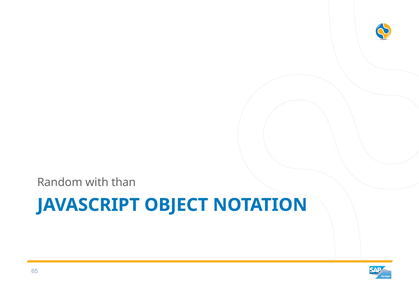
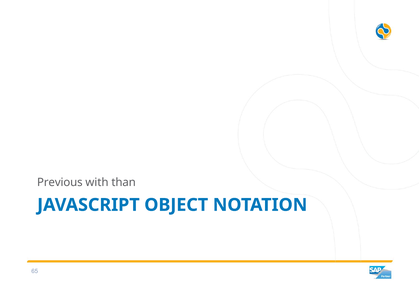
Random: Random -> Previous (60, 182)
